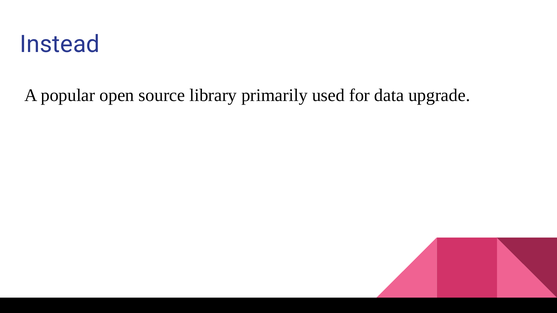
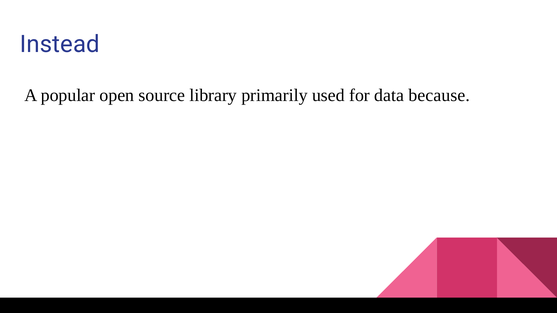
upgrade: upgrade -> because (439, 96)
